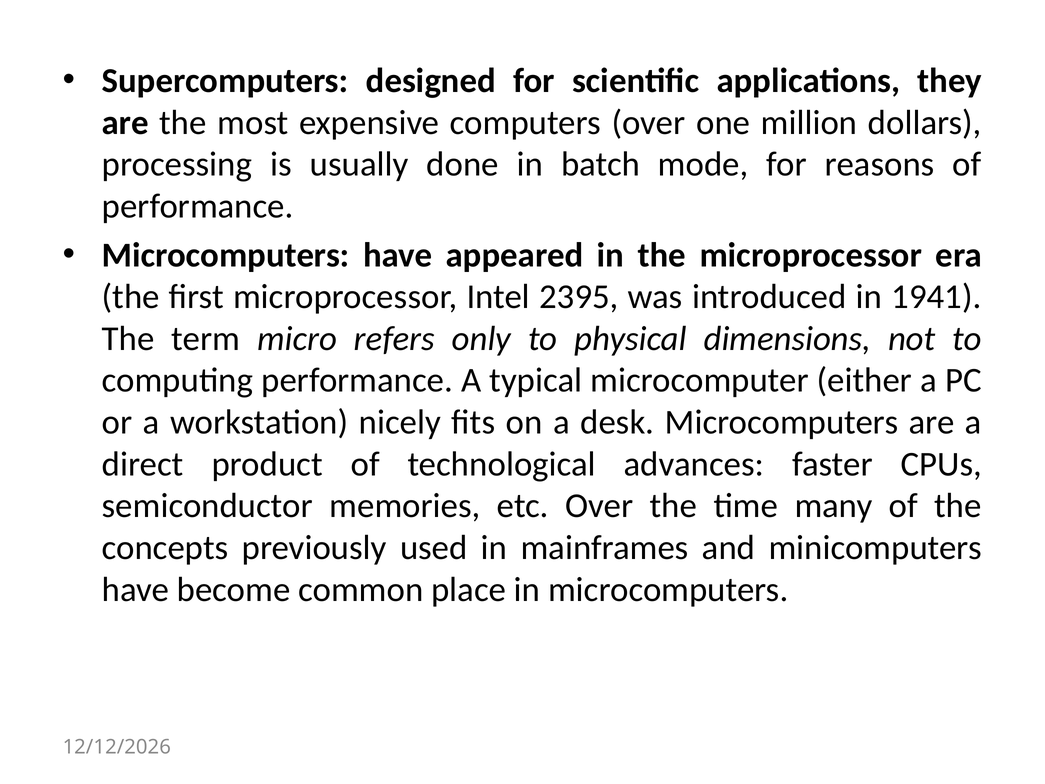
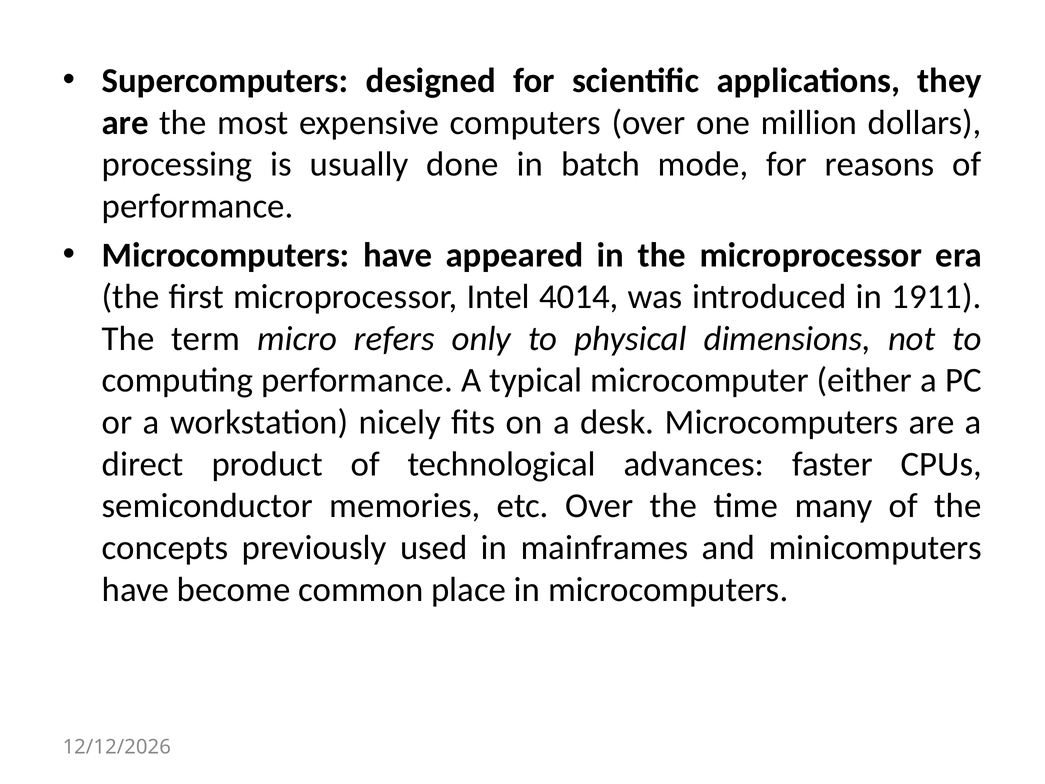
2395: 2395 -> 4014 (579, 297)
1941: 1941 -> 1911 (936, 297)
